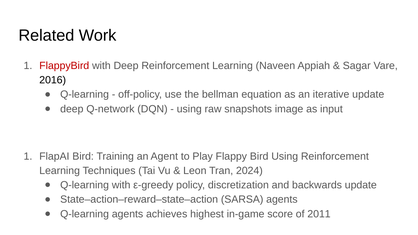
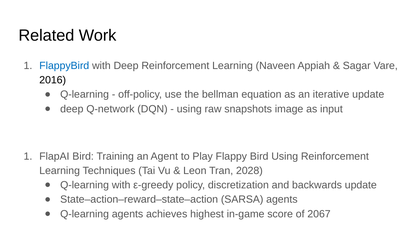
FlappyBird colour: red -> blue (64, 66)
2024: 2024 -> 2028 (249, 171)
2011: 2011 -> 2067 (319, 214)
